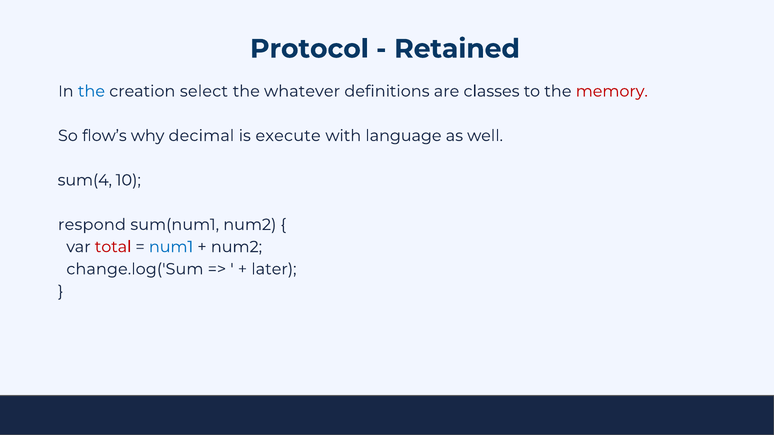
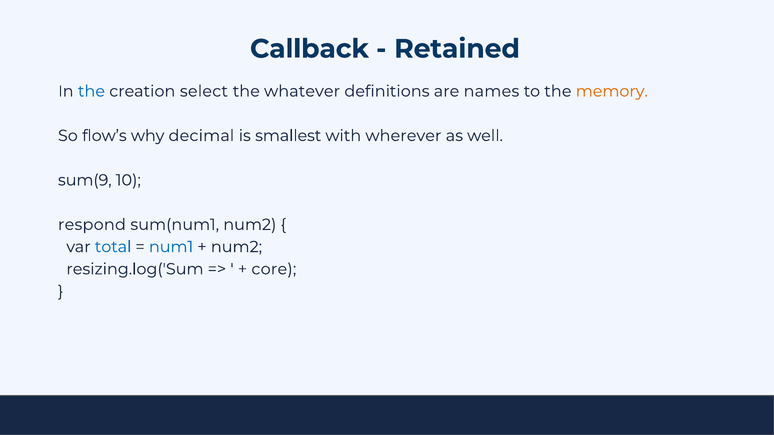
Protocol: Protocol -> Callback (309, 49)
classes: classes -> names (491, 91)
memory colour: red -> orange (612, 91)
execute: execute -> smallest (288, 136)
language: language -> wherever (403, 136)
sum(4: sum(4 -> sum(9 (85, 180)
total colour: red -> blue (113, 247)
change.log('Sum: change.log('Sum -> resizing.log('Sum (135, 269)
later: later -> core (274, 269)
